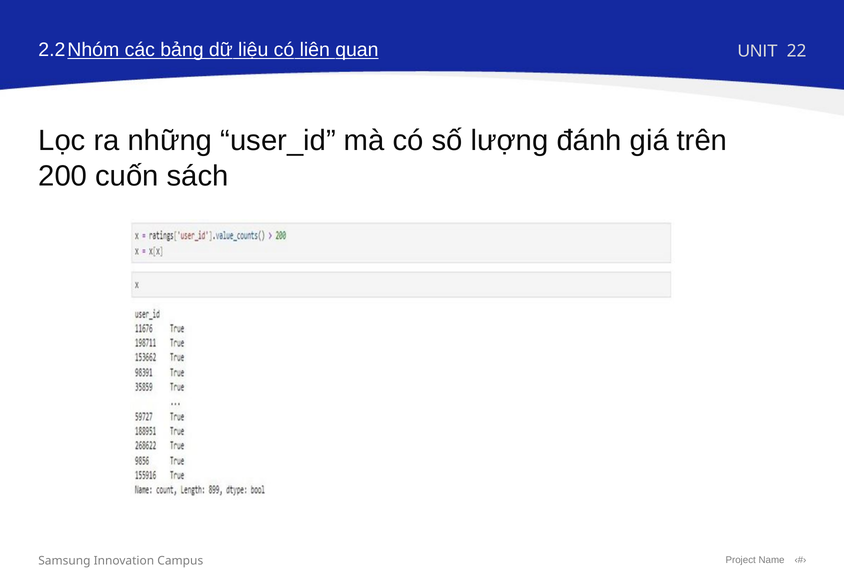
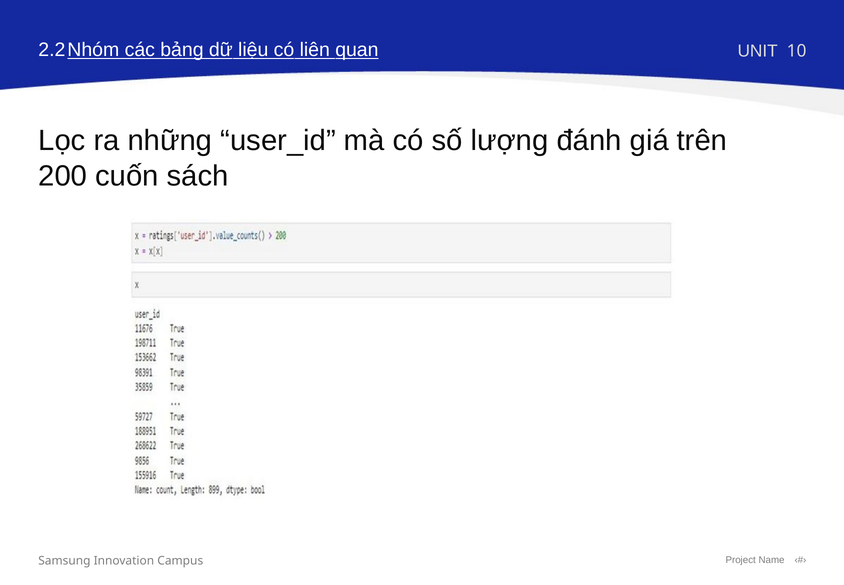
22: 22 -> 10 (797, 51)
